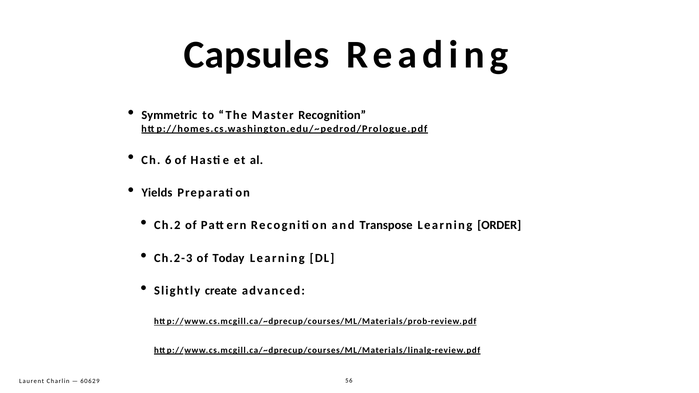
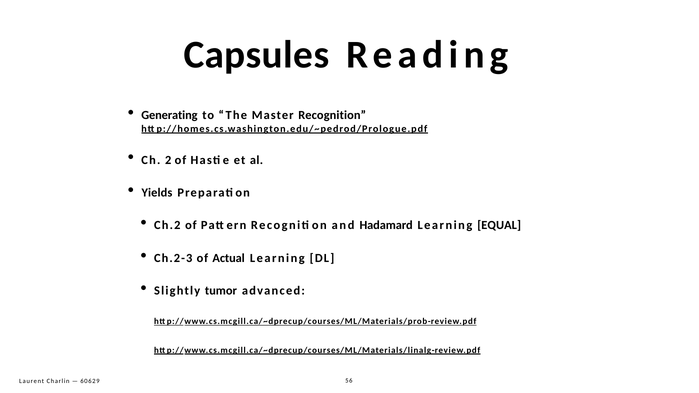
Symmetric: Symmetric -> Generating (169, 115)
6: 6 -> 2 (168, 160)
Transpose: Transpose -> Hadamard (386, 226)
ORDER: ORDER -> EQUAL (499, 226)
Today: Today -> Actual (229, 258)
create: create -> tumor (221, 291)
